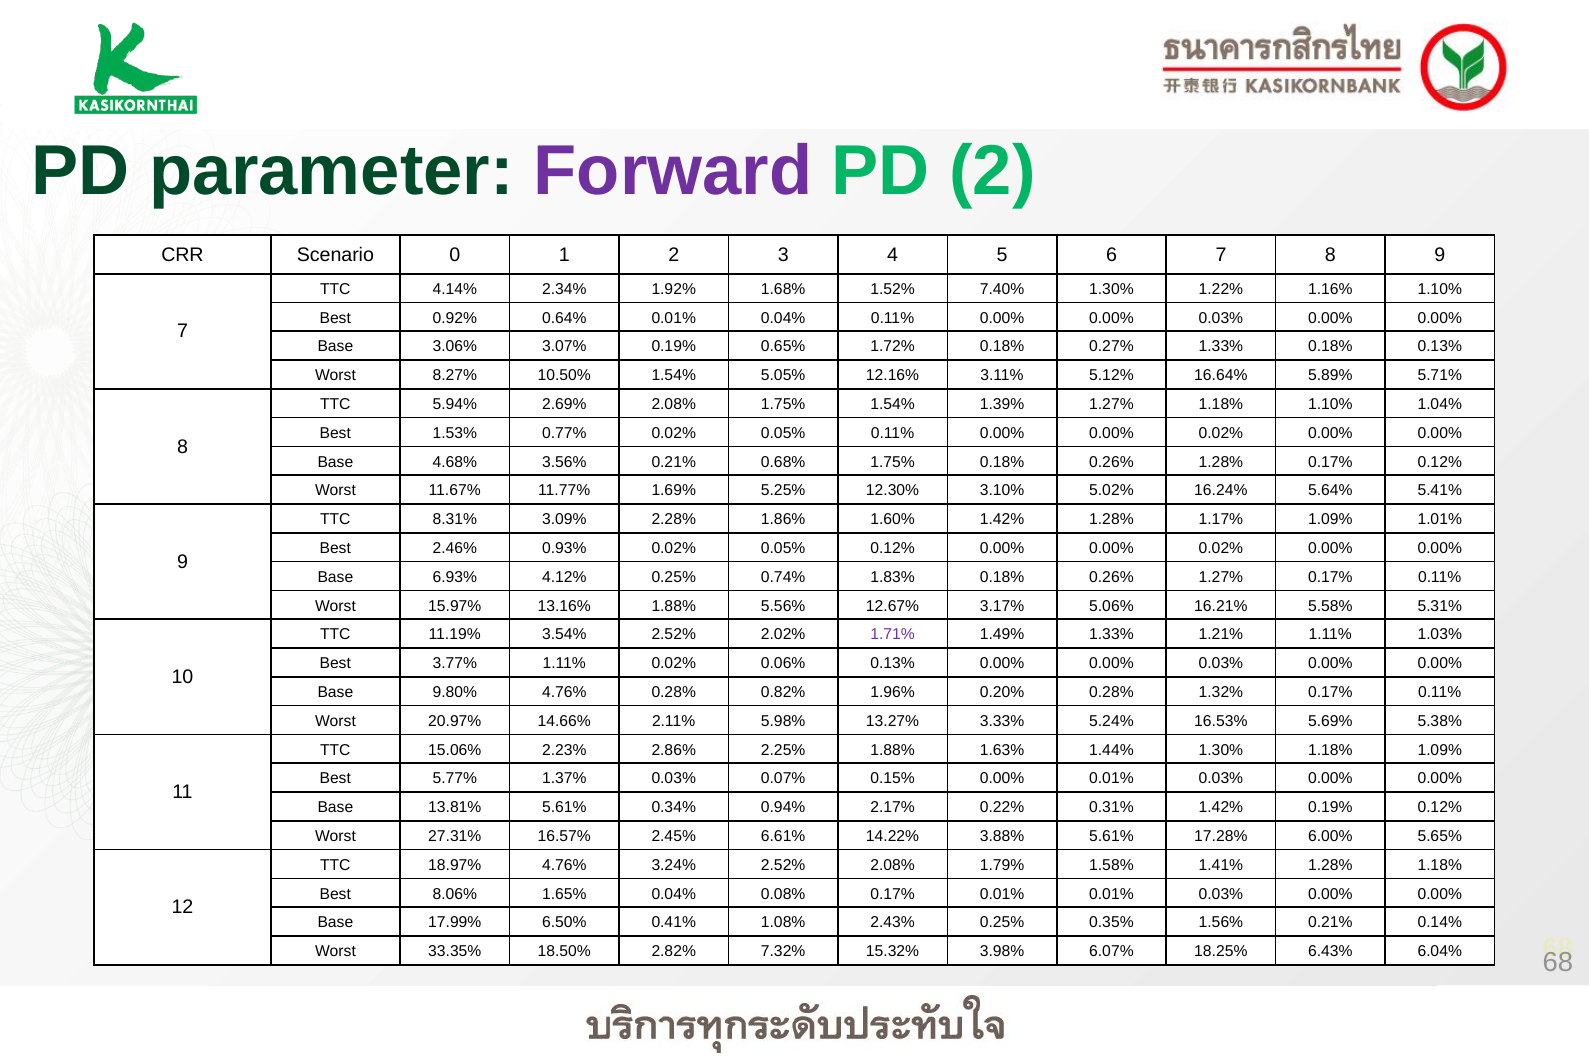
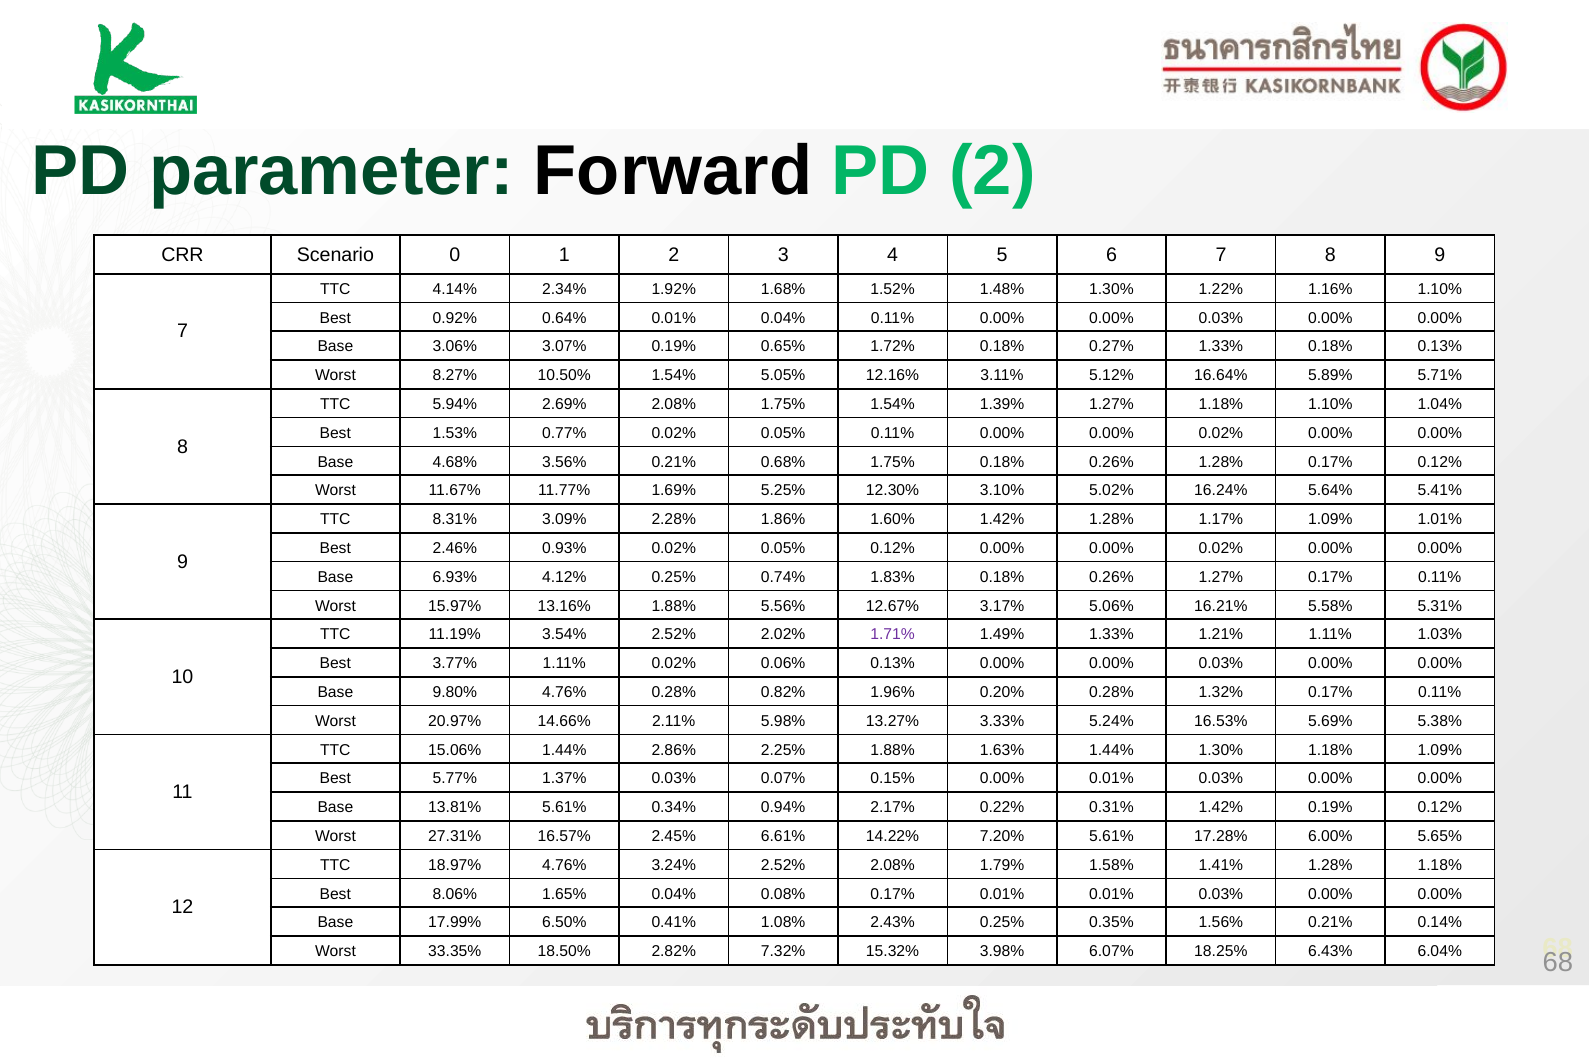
Forward colour: purple -> black (673, 171)
7.40%: 7.40% -> 1.48% (1002, 289)
15.06% 2.23%: 2.23% -> 1.44% (564, 750)
3.88%: 3.88% -> 7.20% (1002, 837)
